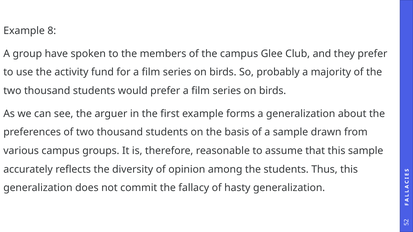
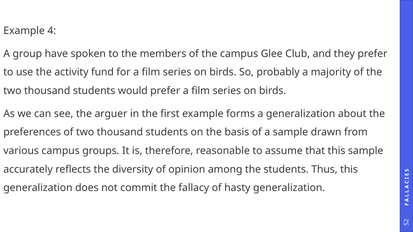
8: 8 -> 4 (52, 31)
